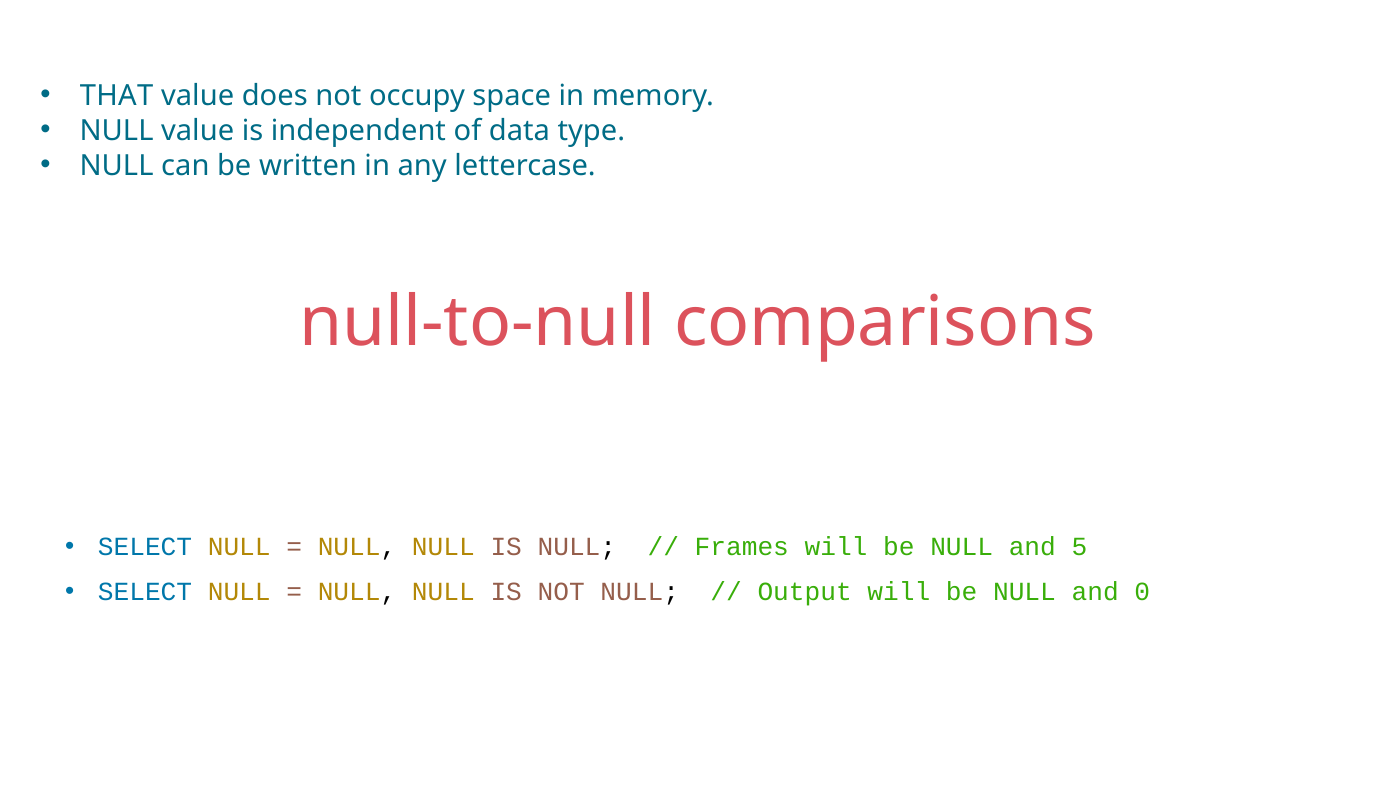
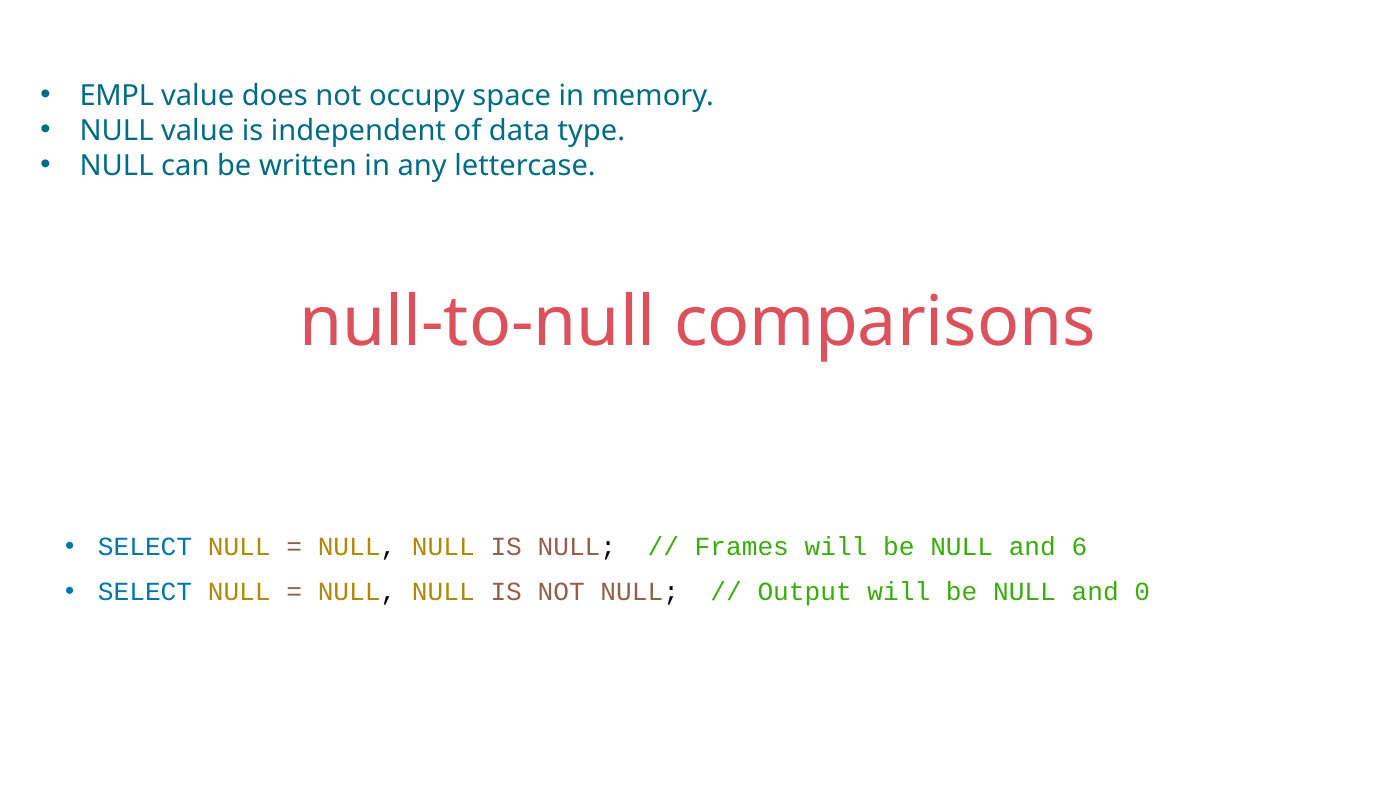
THAT: THAT -> EMPL (117, 96)
5: 5 -> 6 (1079, 547)
